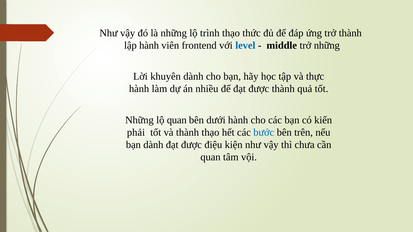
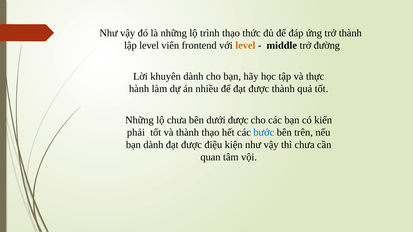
lập hành: hành -> level (149, 45)
level colour: blue -> orange (245, 45)
trở những: những -> đường (327, 45)
lộ quan: quan -> chưa (177, 120)
dưới hành: hành -> được (238, 120)
